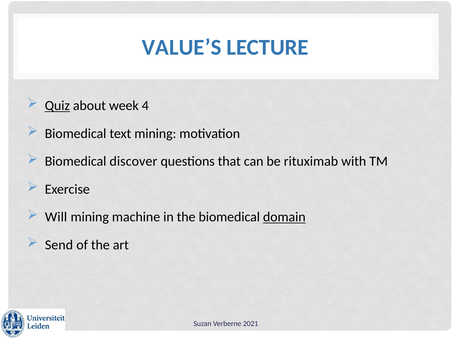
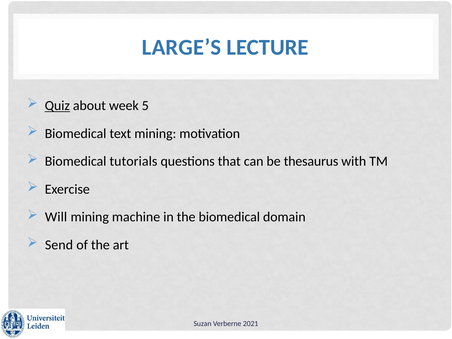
VALUE’S: VALUE’S -> LARGE’S (182, 47)
4: 4 -> 5 (145, 106)
discover: discover -> tutorials (133, 161)
rituximab: rituximab -> thesaurus (311, 161)
domain underline: present -> none (284, 217)
